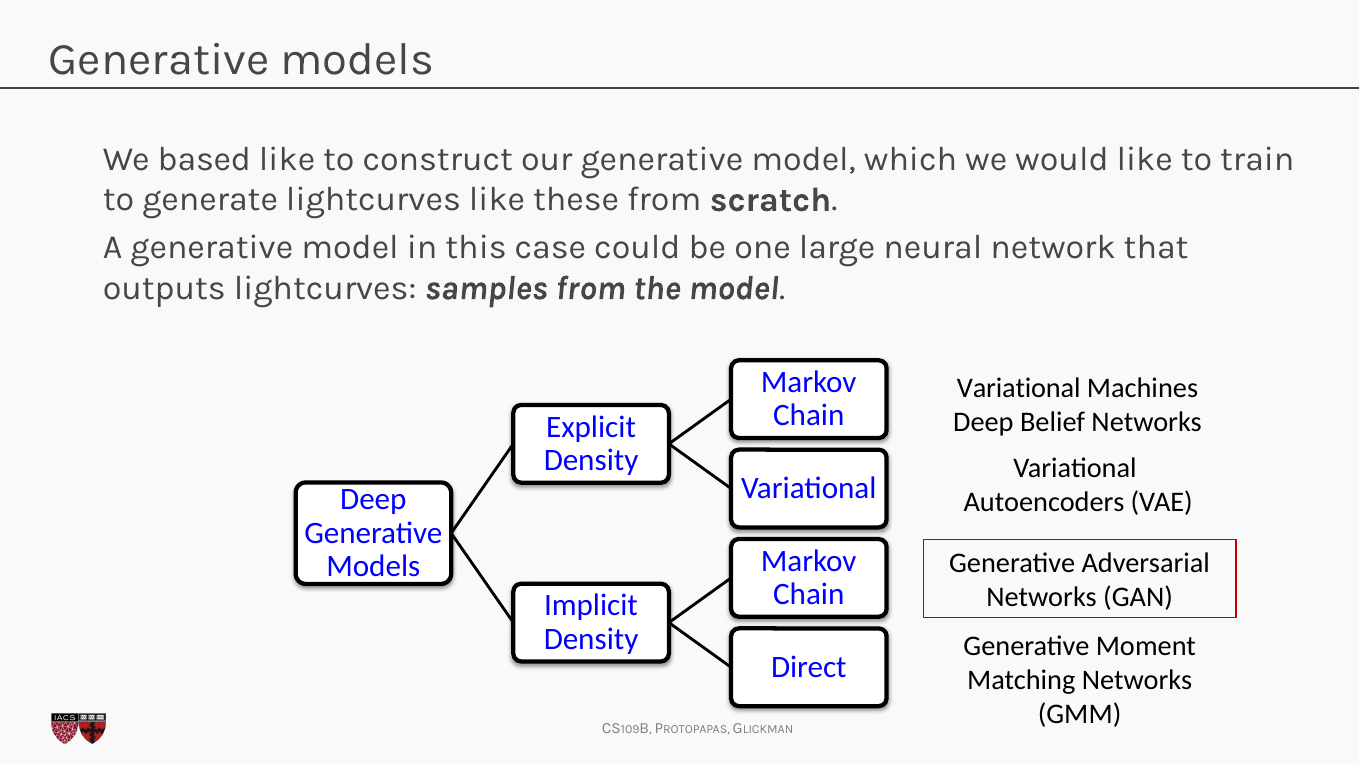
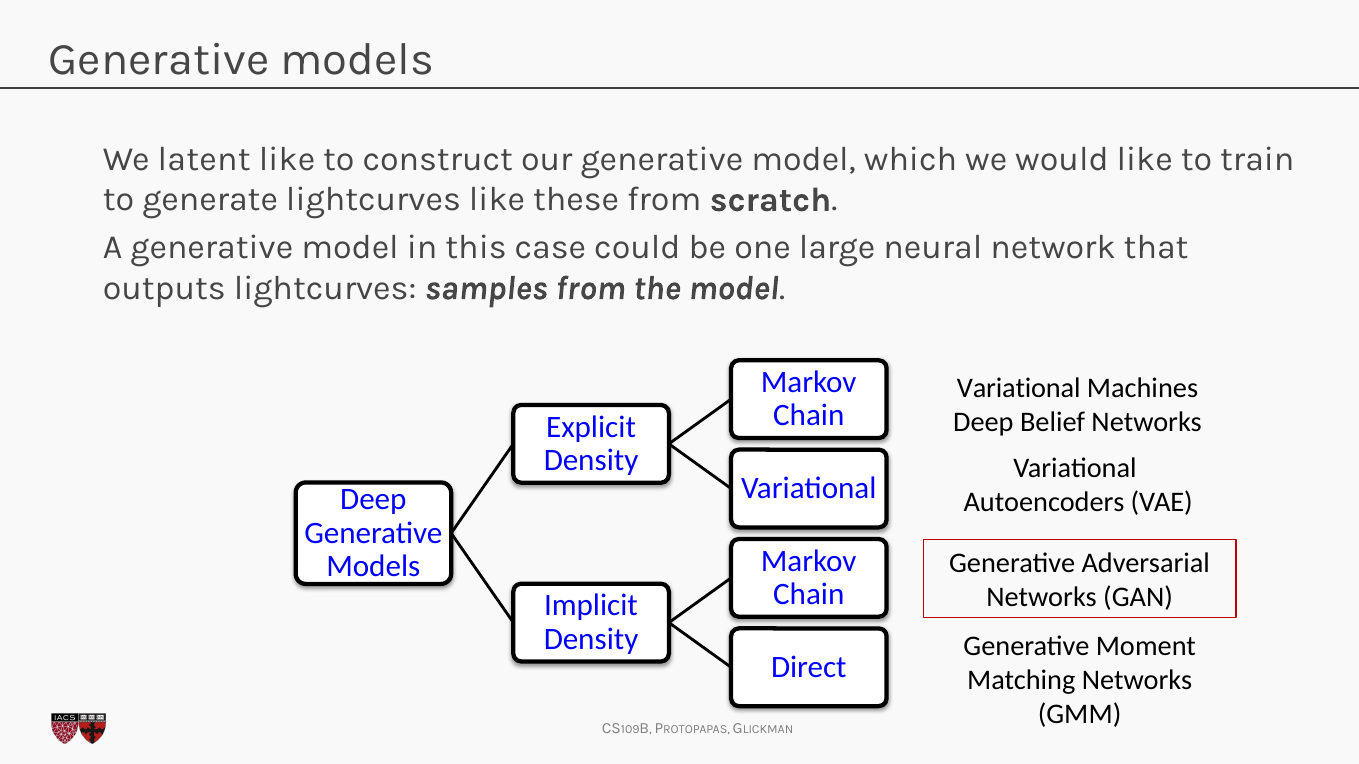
based: based -> latent (204, 159)
